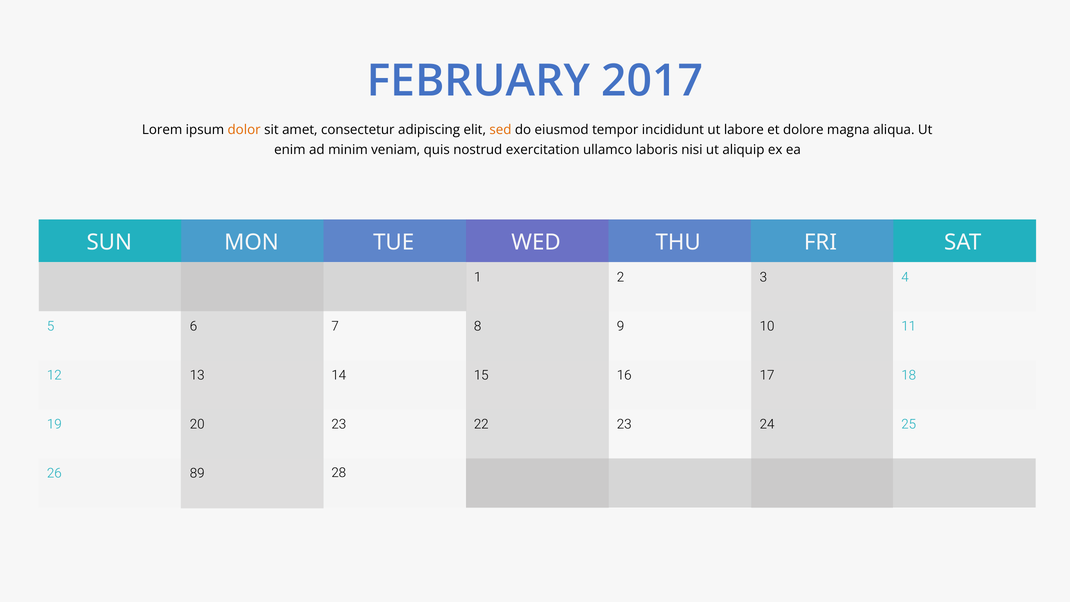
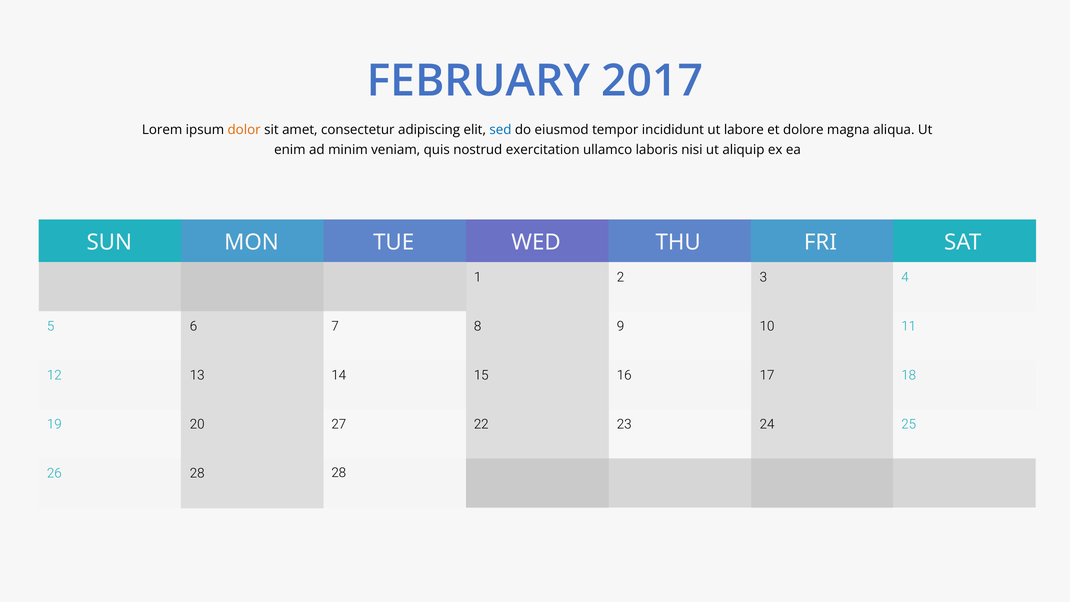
sed colour: orange -> blue (500, 130)
20 23: 23 -> 27 (339, 424)
26 89: 89 -> 28 (197, 473)
